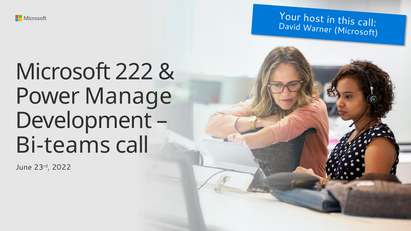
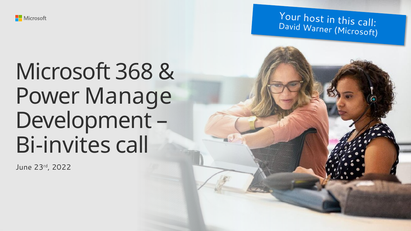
222: 222 -> 368 (134, 72)
Bi-teams: Bi-teams -> Bi-invites (63, 145)
